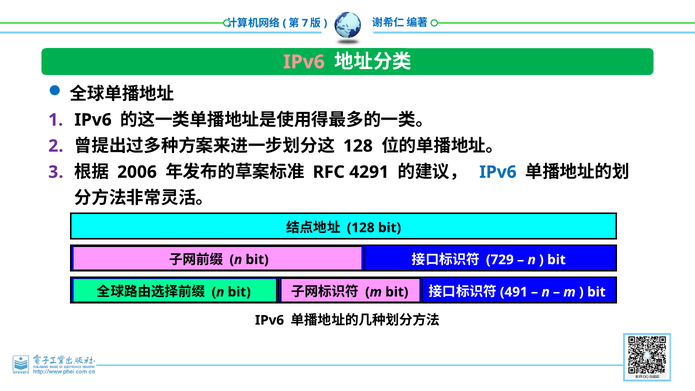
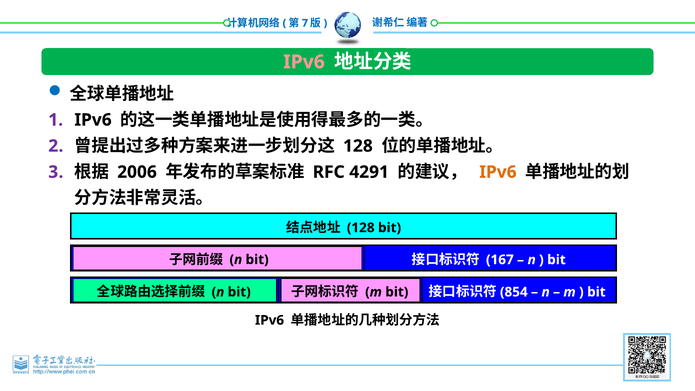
IPv6 colour: blue -> orange (498, 172)
729: 729 -> 167 (500, 260)
491: 491 -> 854 (514, 292)
